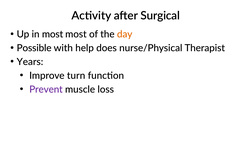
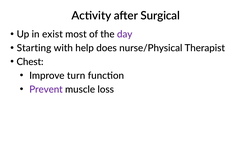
in most: most -> exist (52, 34)
day colour: orange -> purple (125, 34)
Possible: Possible -> Starting (34, 48)
Years: Years -> Chest (30, 62)
